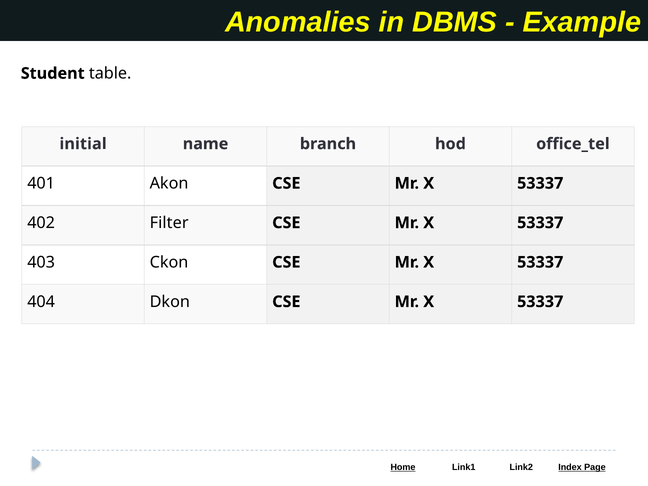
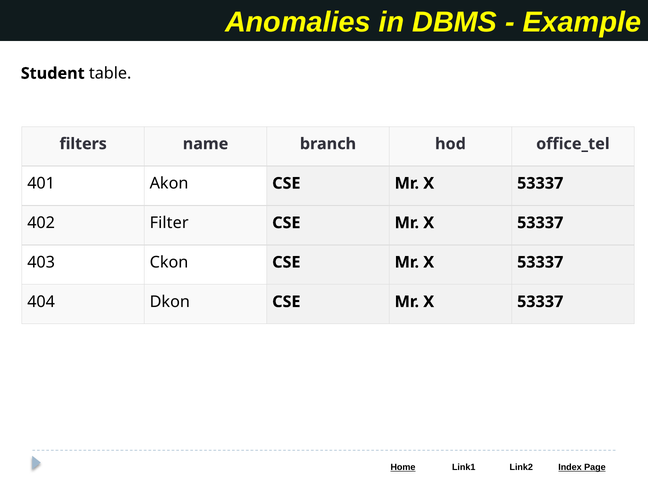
initial: initial -> filters (83, 144)
